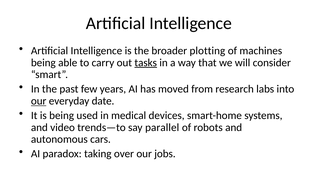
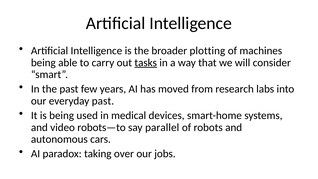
our underline: present -> none (39, 101)
everyday date: date -> past (103, 101)
trends—to: trends—to -> robots—to (102, 127)
